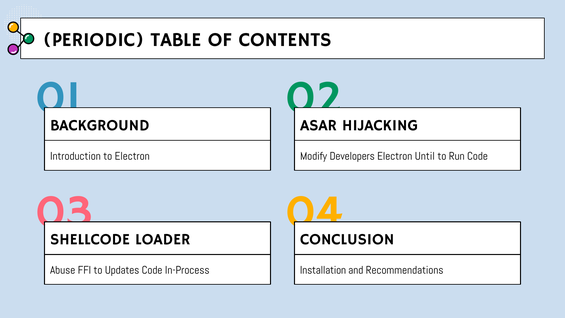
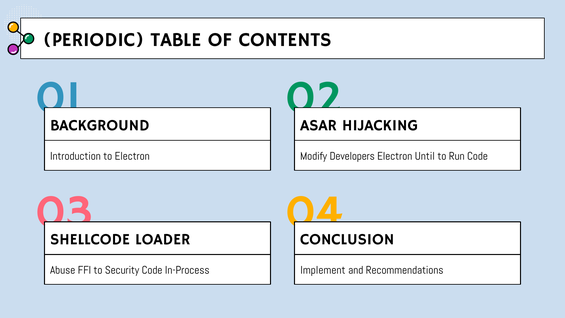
Updates: Updates -> Security (122, 270)
Installation: Installation -> Implement (323, 270)
